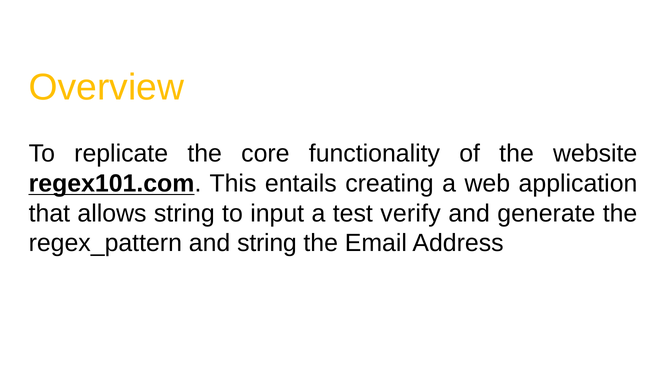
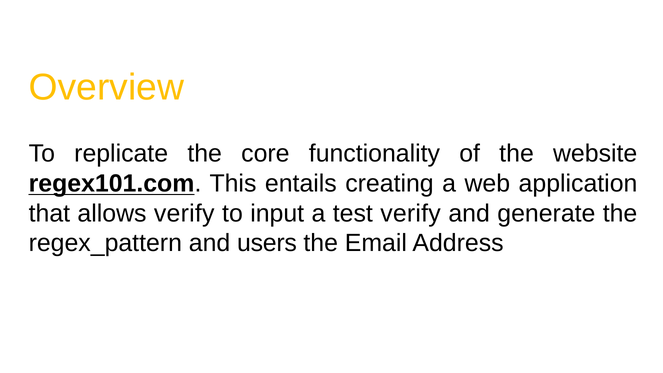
allows string: string -> verify (184, 213)
and string: string -> users (267, 243)
